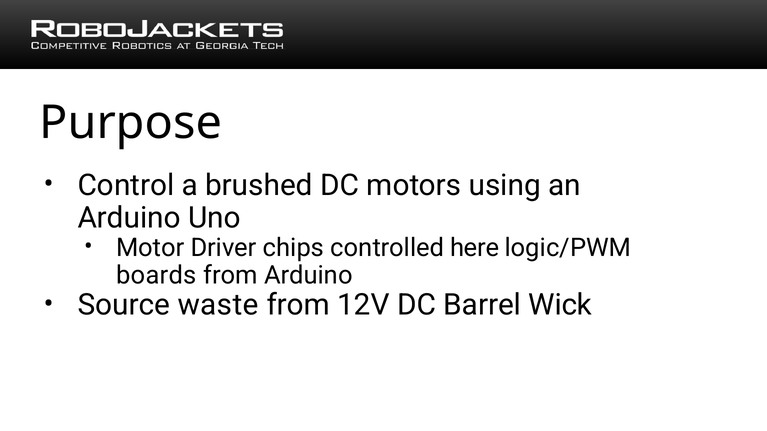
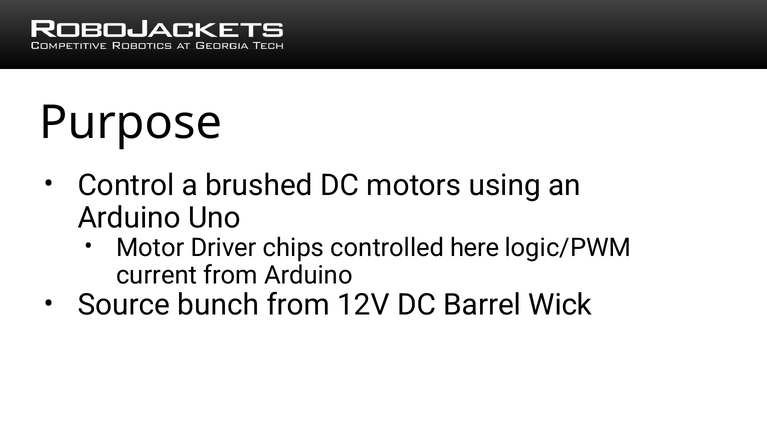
boards: boards -> current (157, 275)
waste: waste -> bunch (218, 305)
